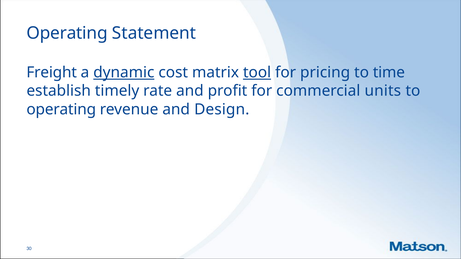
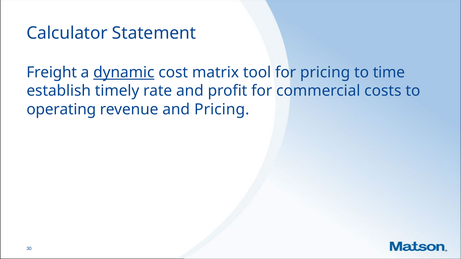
Operating: Operating -> Calculator (67, 33)
tool underline: present -> none (257, 73)
units: units -> costs (383, 91)
and Design: Design -> Pricing (222, 109)
